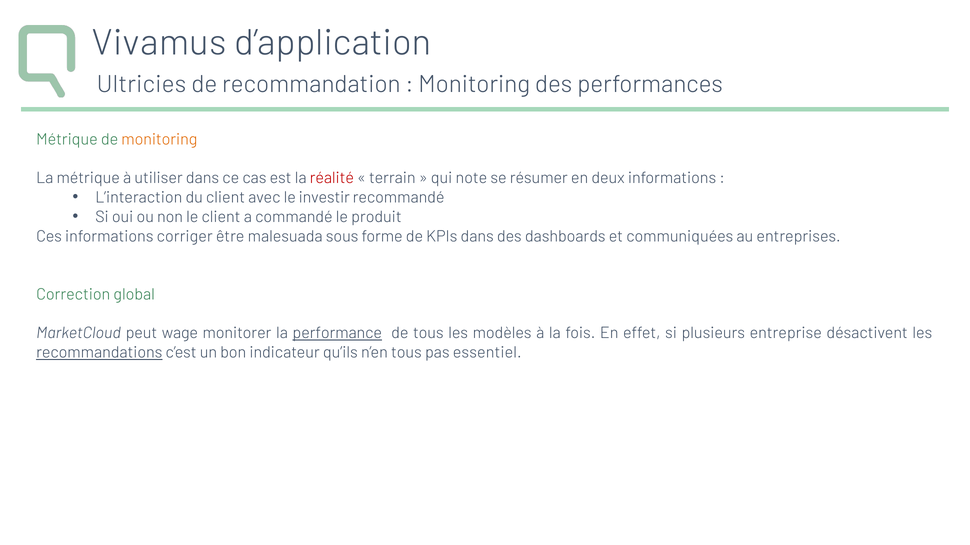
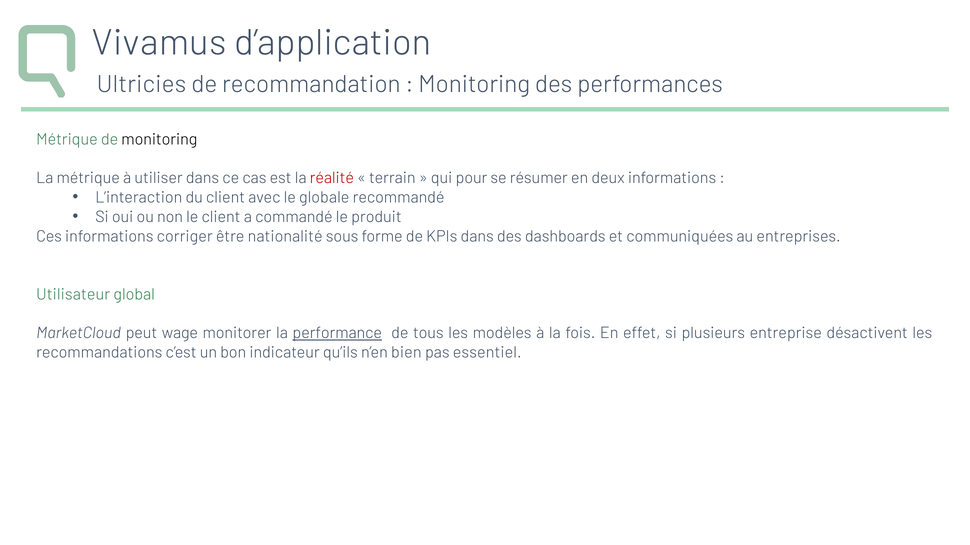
monitoring colour: orange -> black (159, 140)
note: note -> pour (471, 178)
investir: investir -> globale (324, 198)
malesuada: malesuada -> nationalité (285, 236)
Correction: Correction -> Utilisateur (73, 295)
recommandations underline: present -> none (99, 353)
n’en tous: tous -> bien (406, 353)
